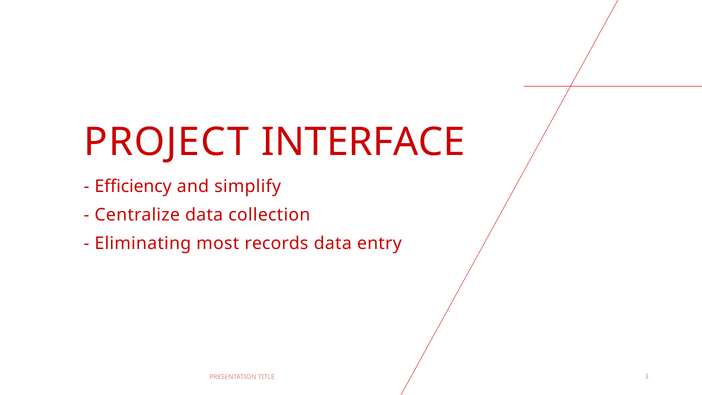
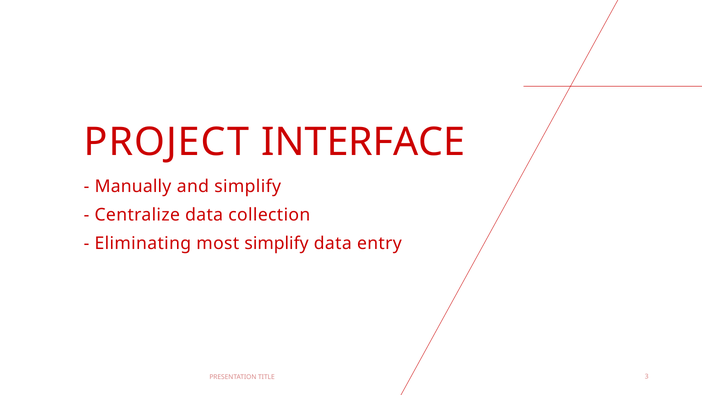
Efficiency: Efficiency -> Manually (133, 187)
most records: records -> simplify (277, 243)
